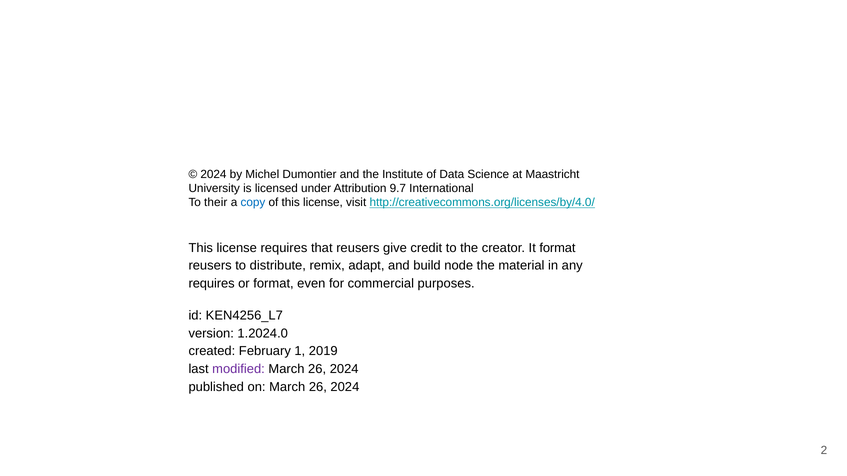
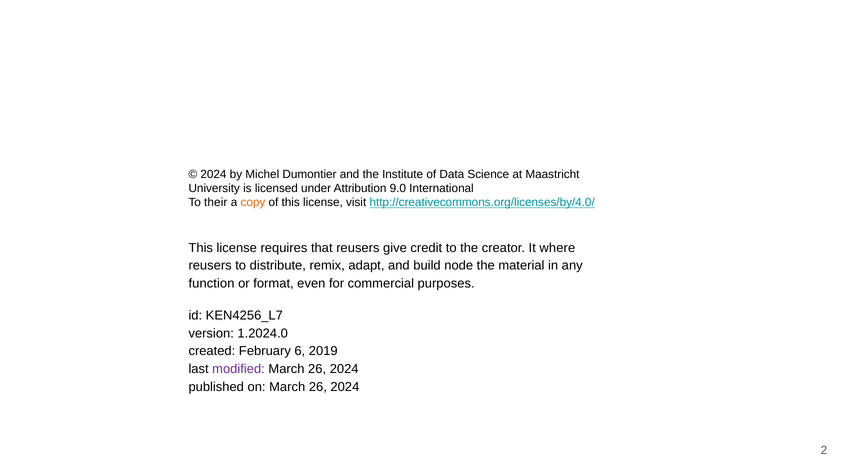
9.7: 9.7 -> 9.0 (398, 189)
copy colour: blue -> orange (253, 203)
It format: format -> where (557, 248)
requires: requires -> function (212, 284)
1: 1 -> 6 (300, 351)
